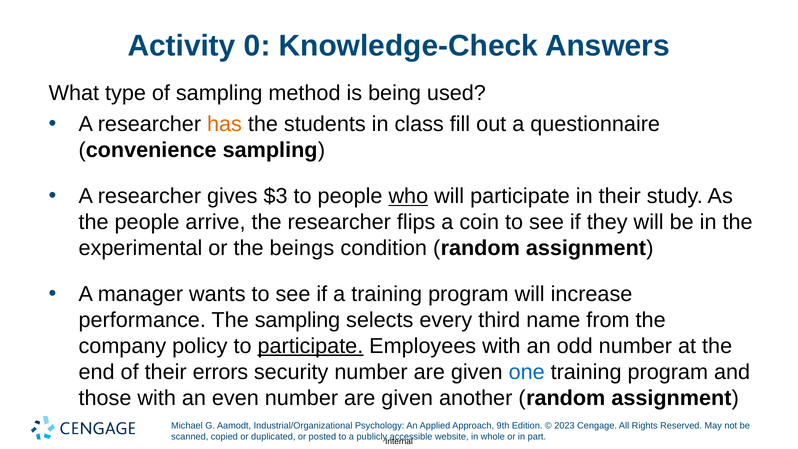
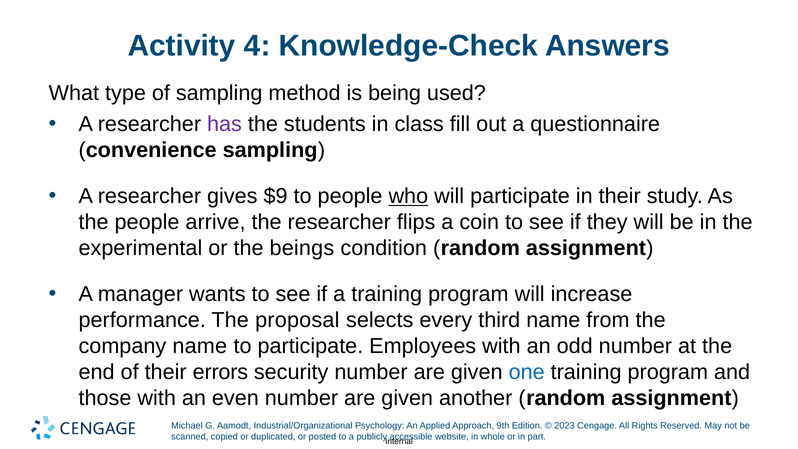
0: 0 -> 4 (257, 46)
has colour: orange -> purple (224, 124)
$3: $3 -> $9 (276, 196)
The sampling: sampling -> proposal (297, 320)
company policy: policy -> name (200, 346)
participate underline: present -> none (310, 346)
